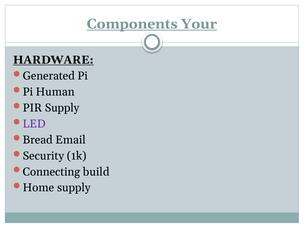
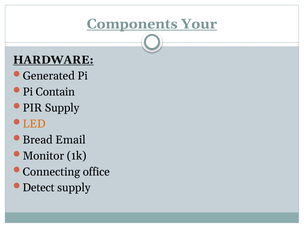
Human: Human -> Contain (55, 92)
LED colour: purple -> orange (34, 124)
Security: Security -> Monitor (43, 156)
build: build -> office (96, 172)
Home: Home -> Detect (39, 188)
